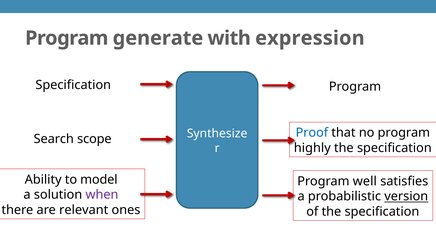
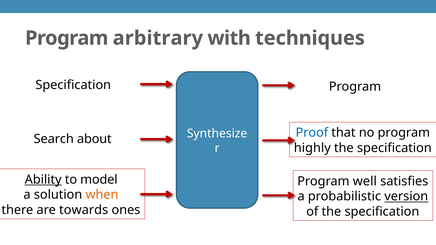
generate: generate -> arbitrary (158, 38)
expression: expression -> techniques (310, 38)
scope: scope -> about (94, 139)
Ability underline: none -> present (43, 180)
when colour: purple -> orange (102, 195)
relevant: relevant -> towards (84, 210)
